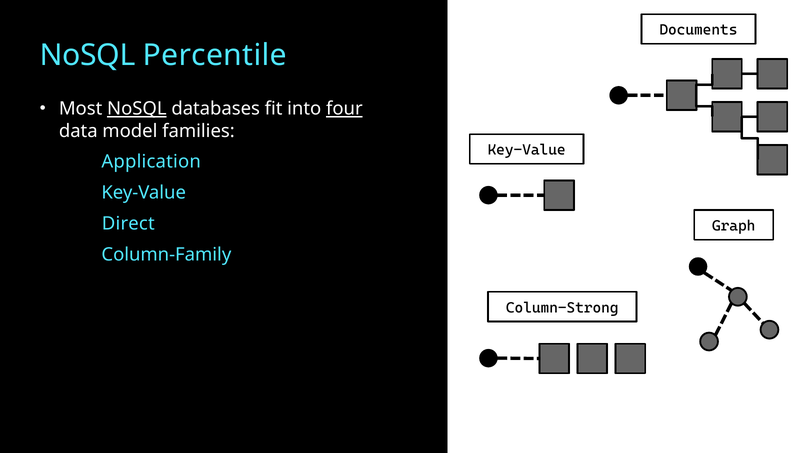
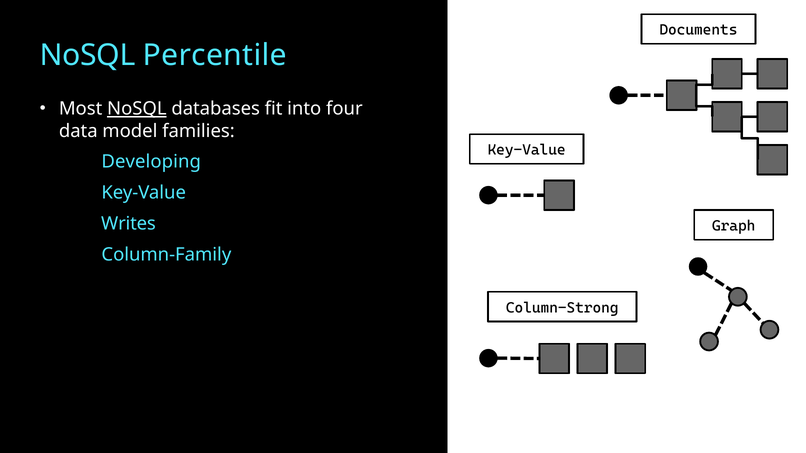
four underline: present -> none (344, 109)
Application: Application -> Developing (151, 162)
Direct: Direct -> Writes (128, 224)
